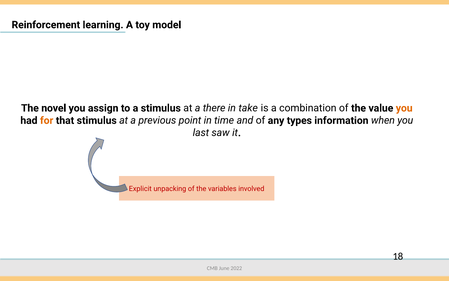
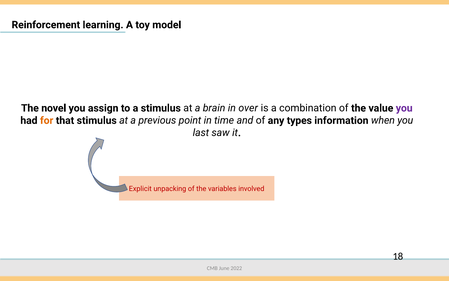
there: there -> brain (214, 108)
take: take -> over (248, 108)
you colour: orange -> purple (404, 108)
